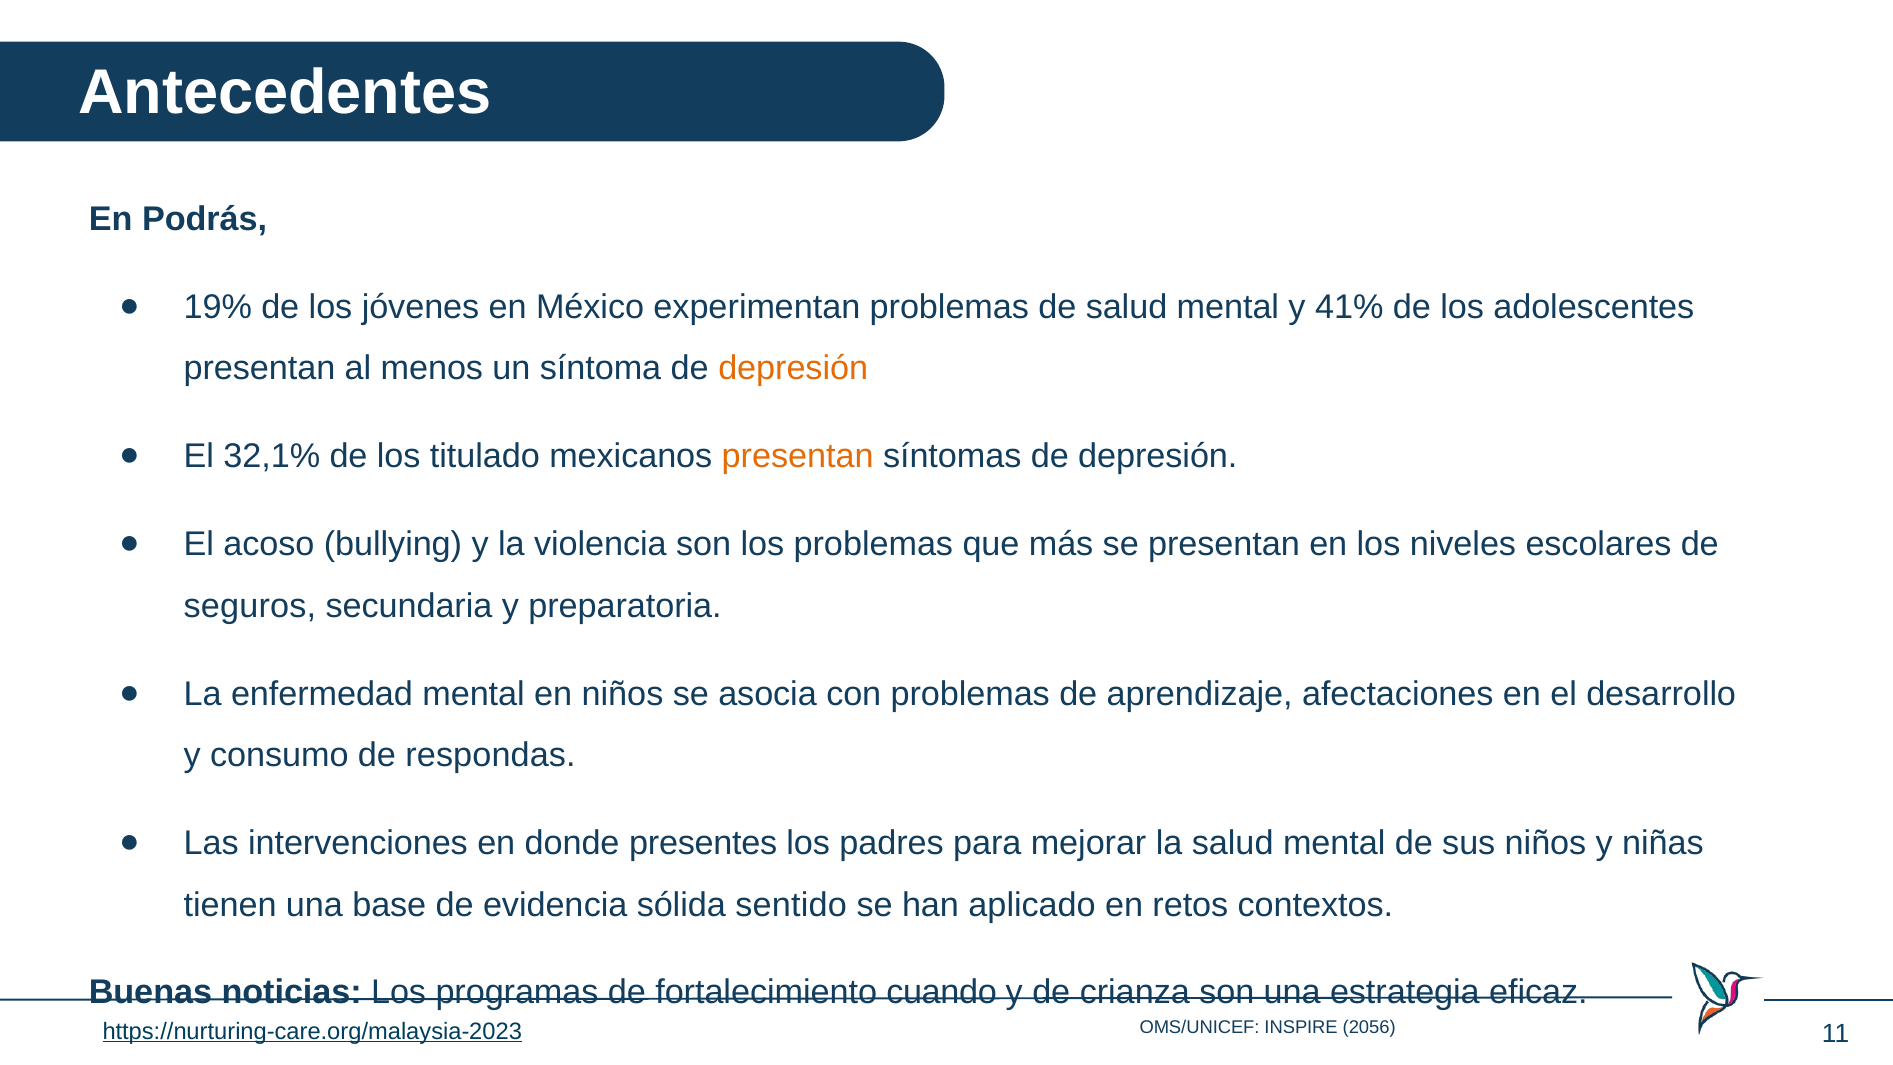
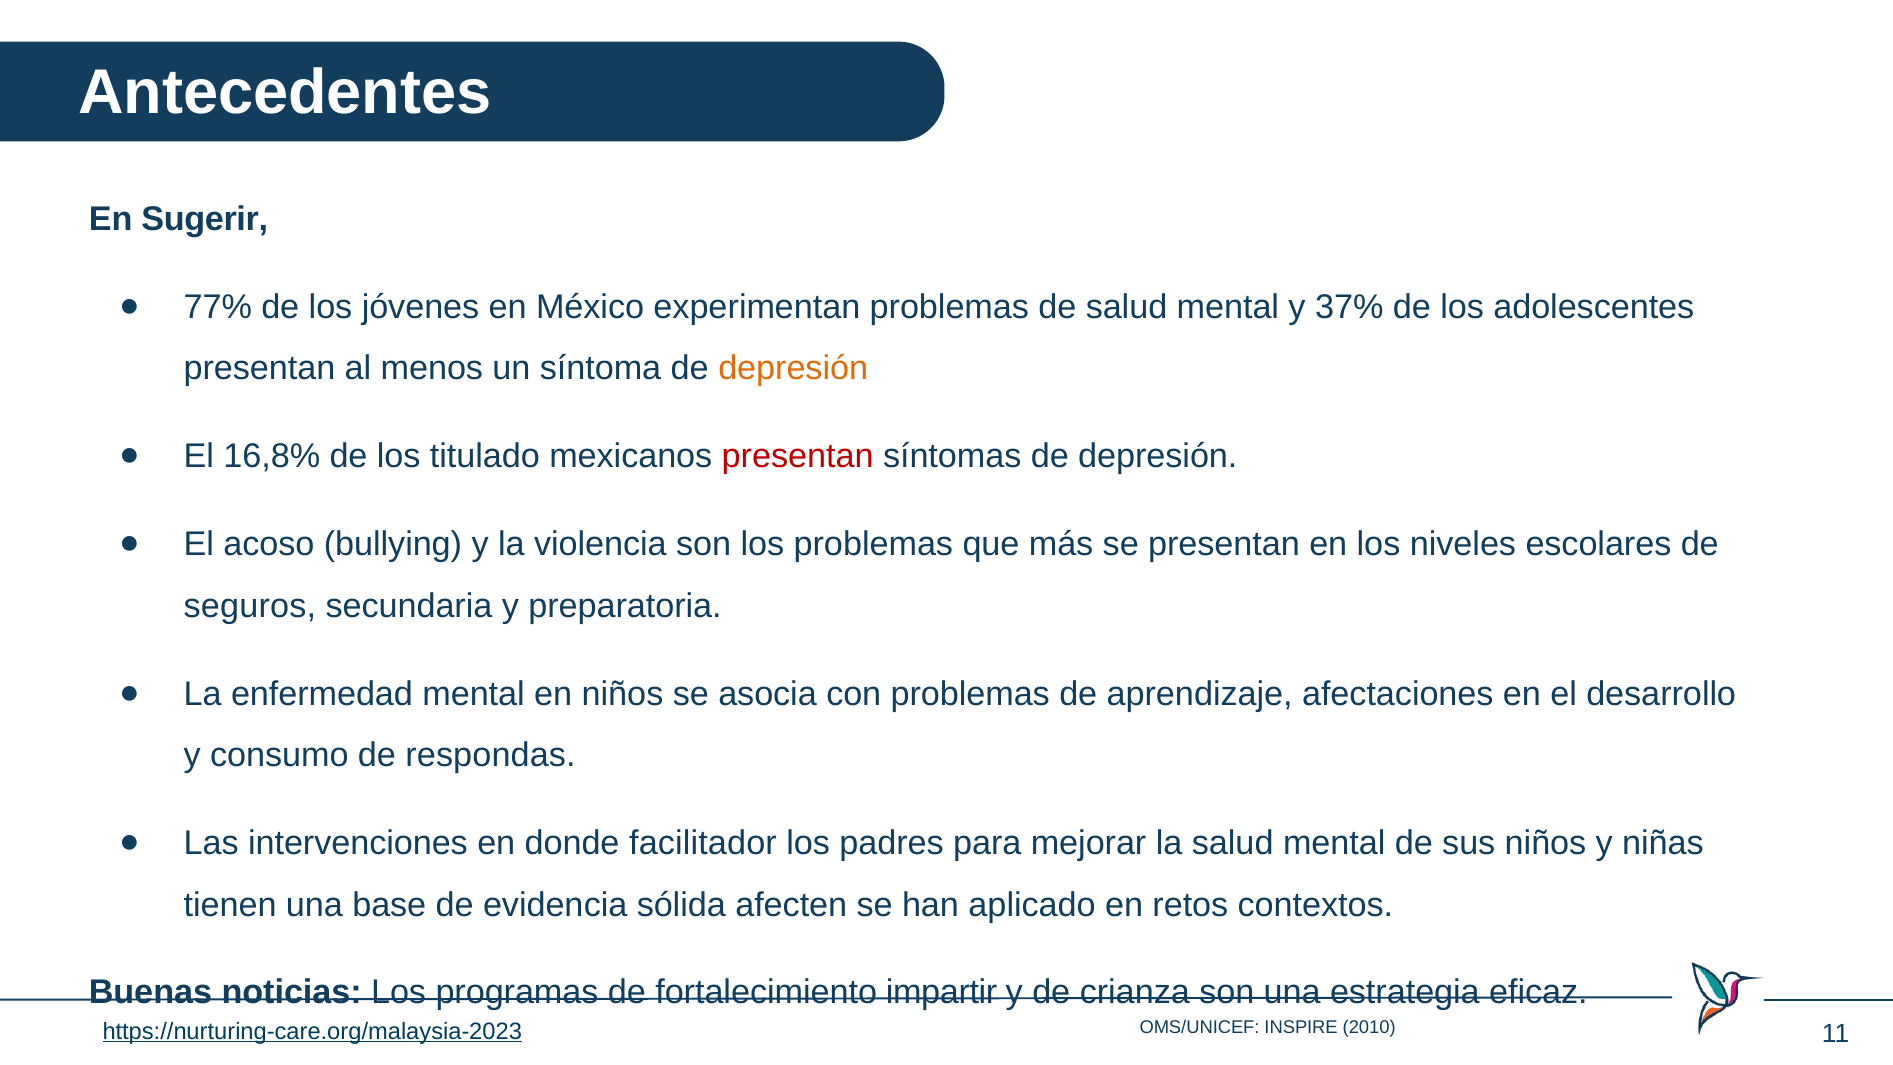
Podrás: Podrás -> Sugerir (205, 219)
19%: 19% -> 77% (218, 307)
41%: 41% -> 37% (1349, 307)
32,1%: 32,1% -> 16,8% (272, 456)
presentan colour: orange -> red (798, 456)
presentes: presentes -> facilitador (703, 843)
sentido: sentido -> afecten (791, 905)
cuando: cuando -> impartir (942, 993)
2056: 2056 -> 2010 (1369, 1028)
